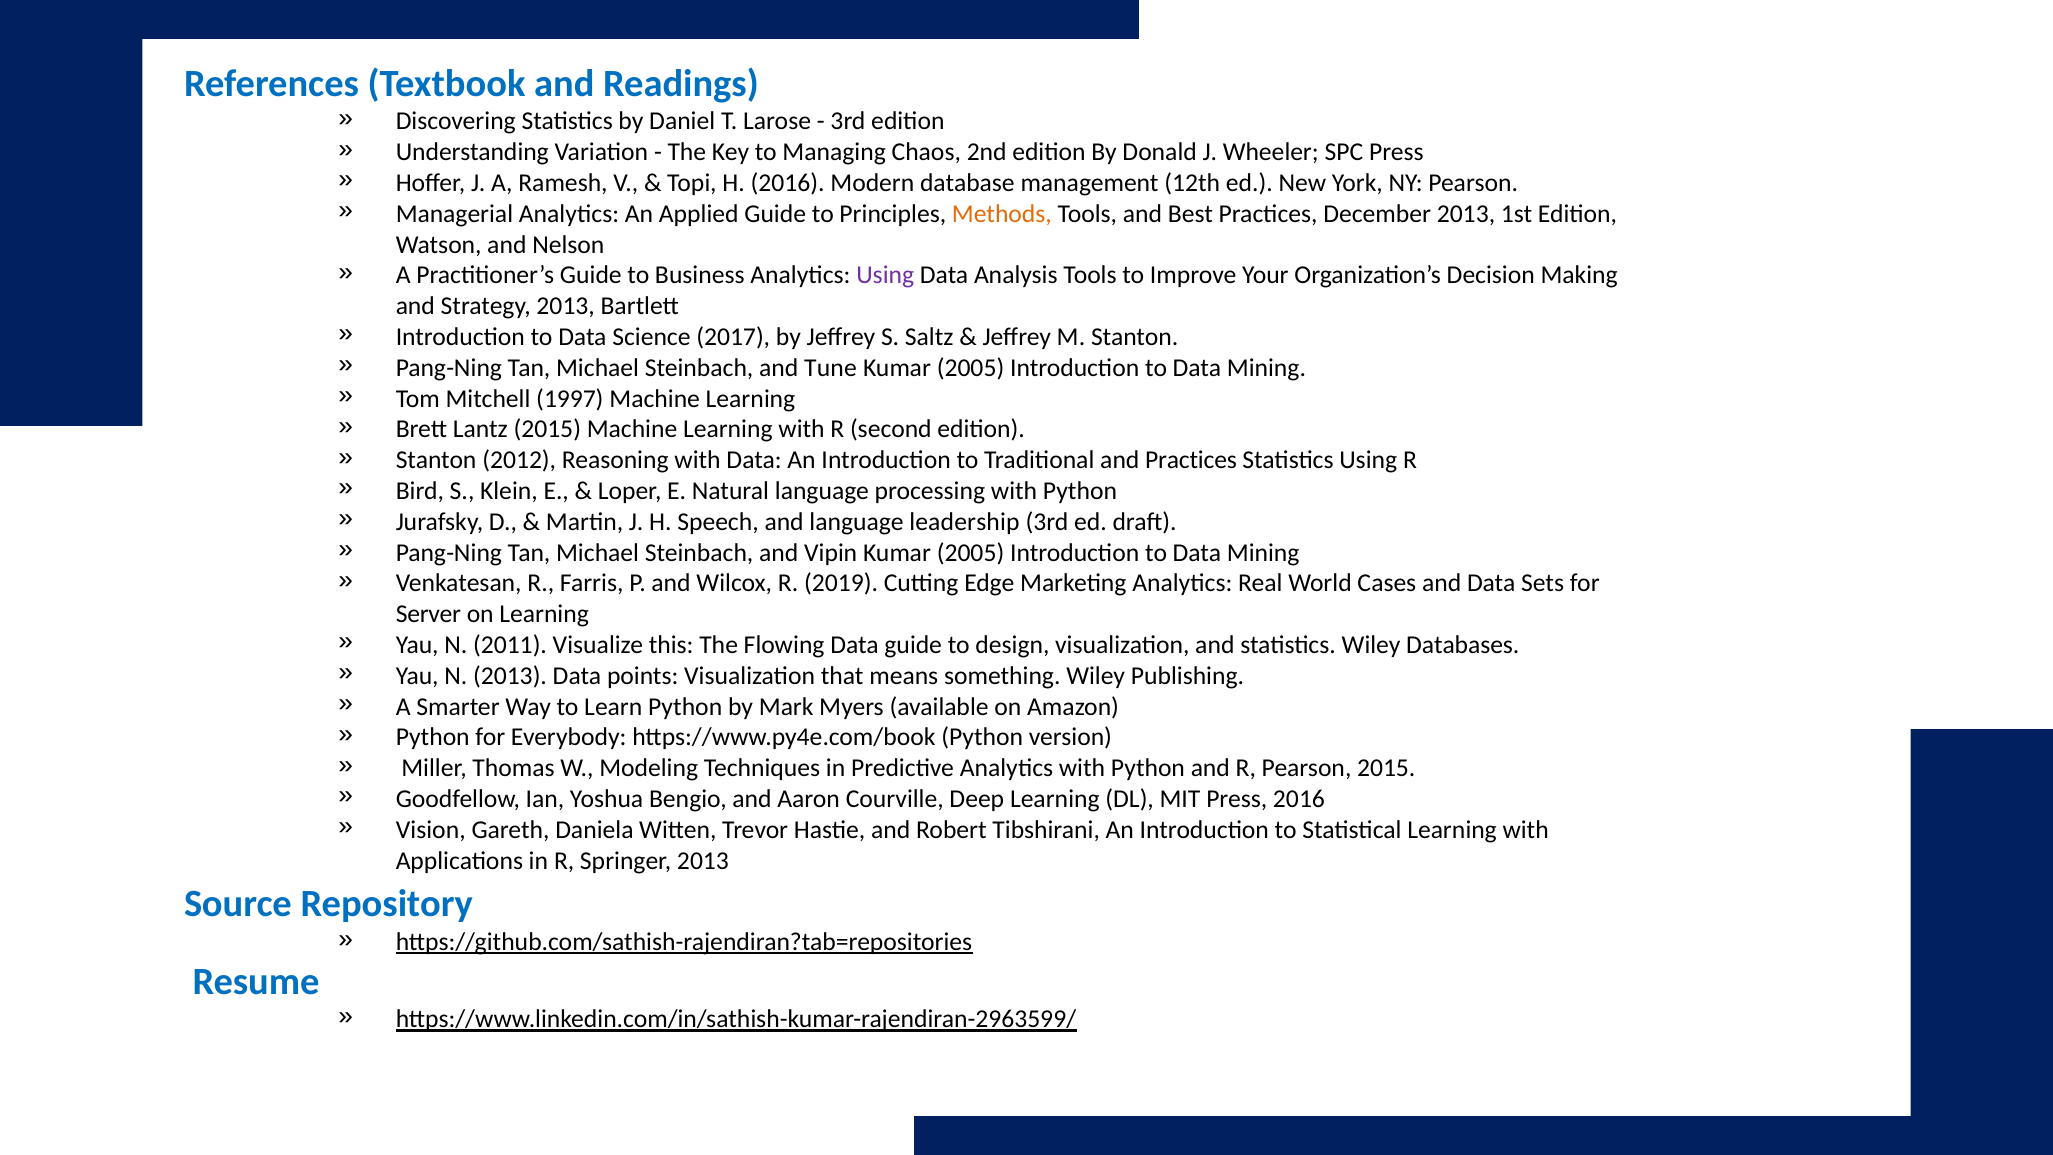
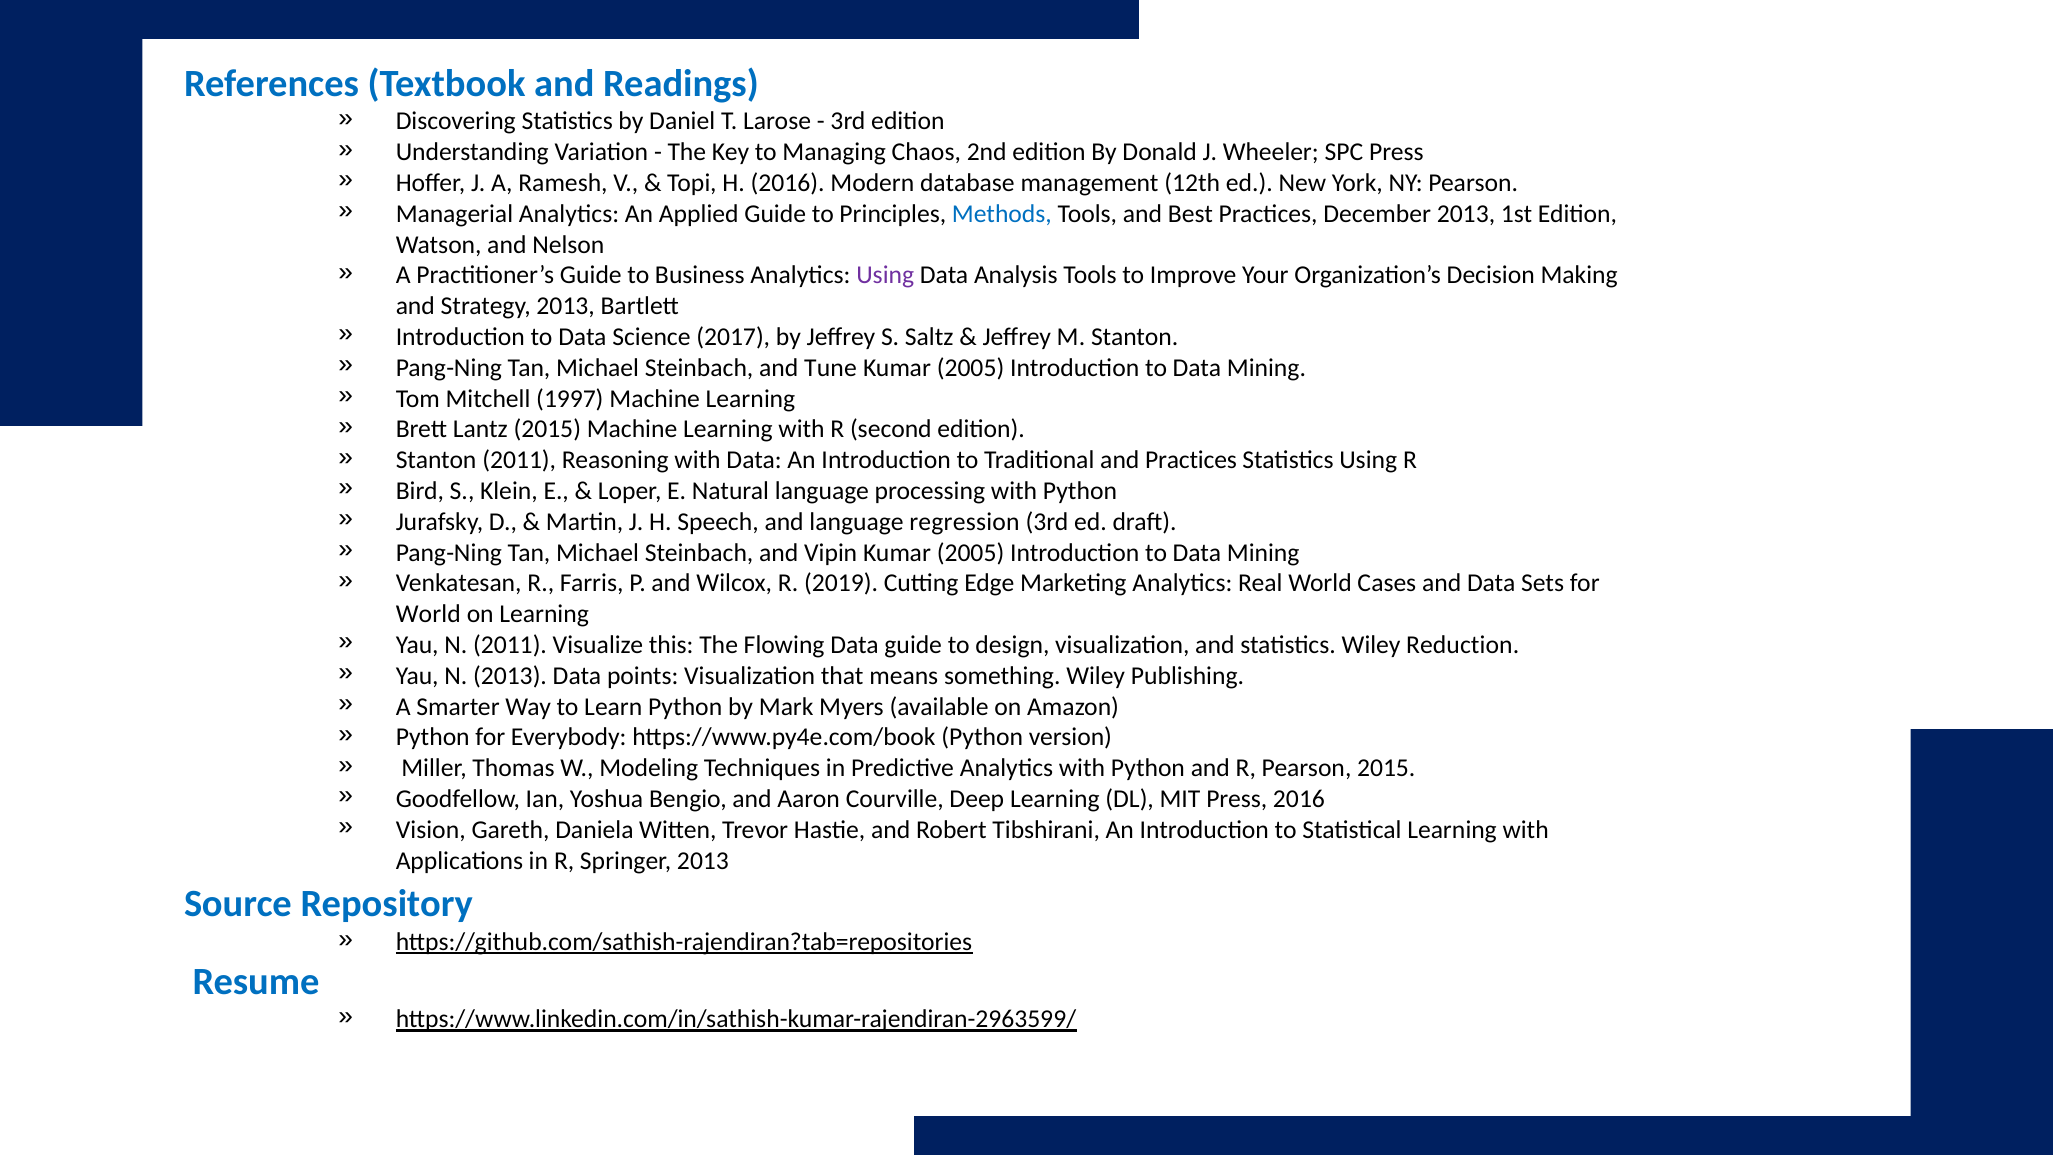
Methods colour: orange -> blue (1002, 214)
Stanton 2012: 2012 -> 2011 (519, 460)
leadership: leadership -> regression (964, 522)
Server: Server -> World (428, 614)
Databases: Databases -> Reduction (1463, 645)
